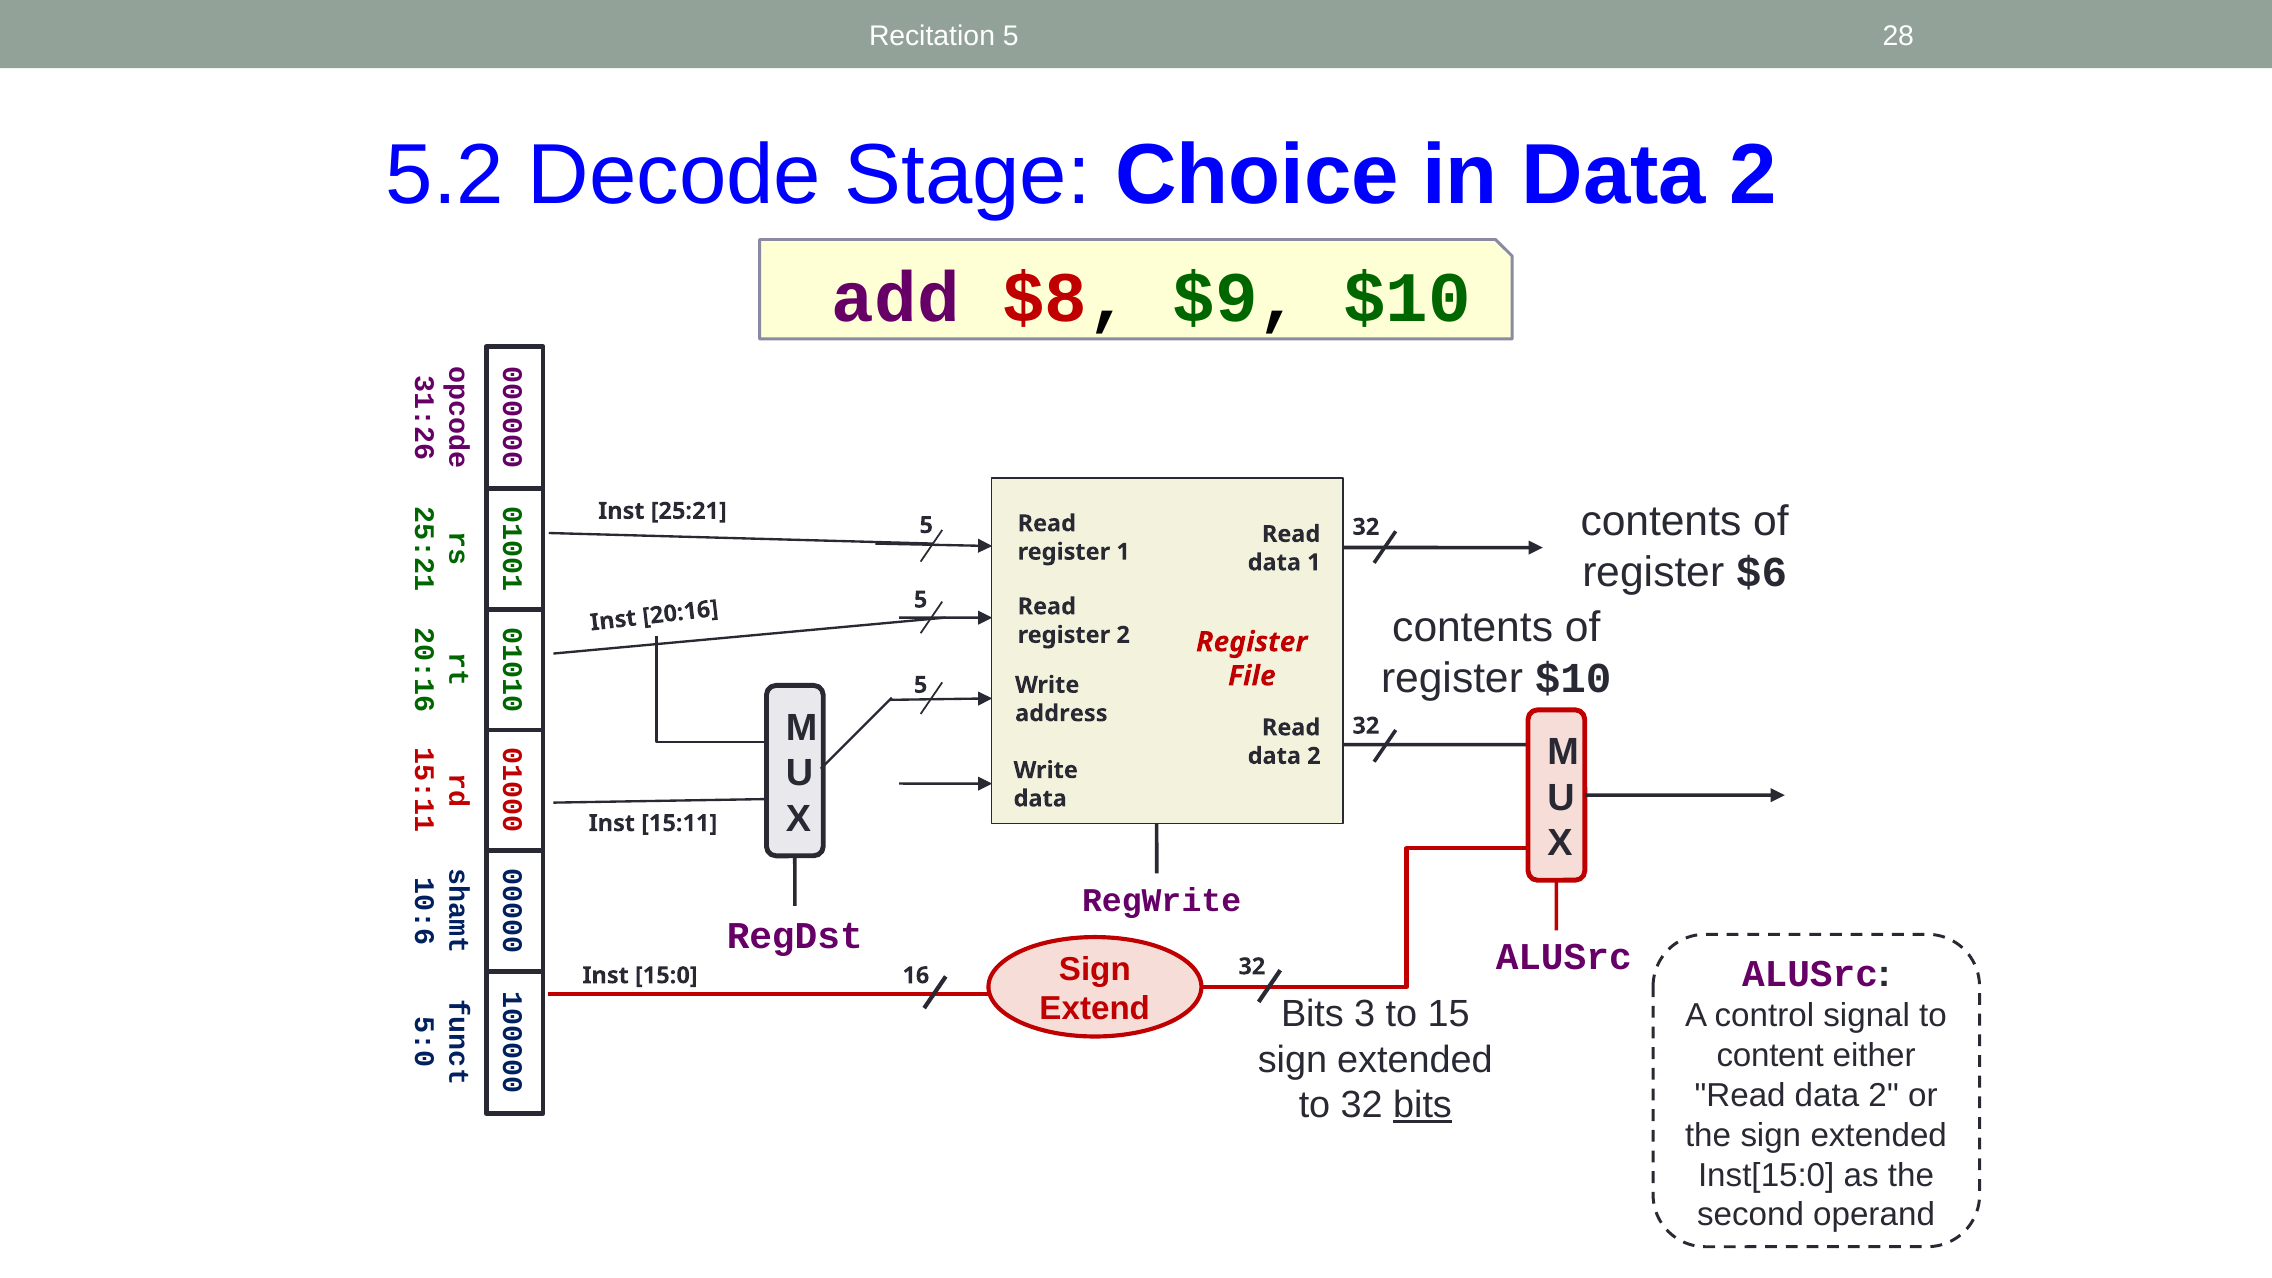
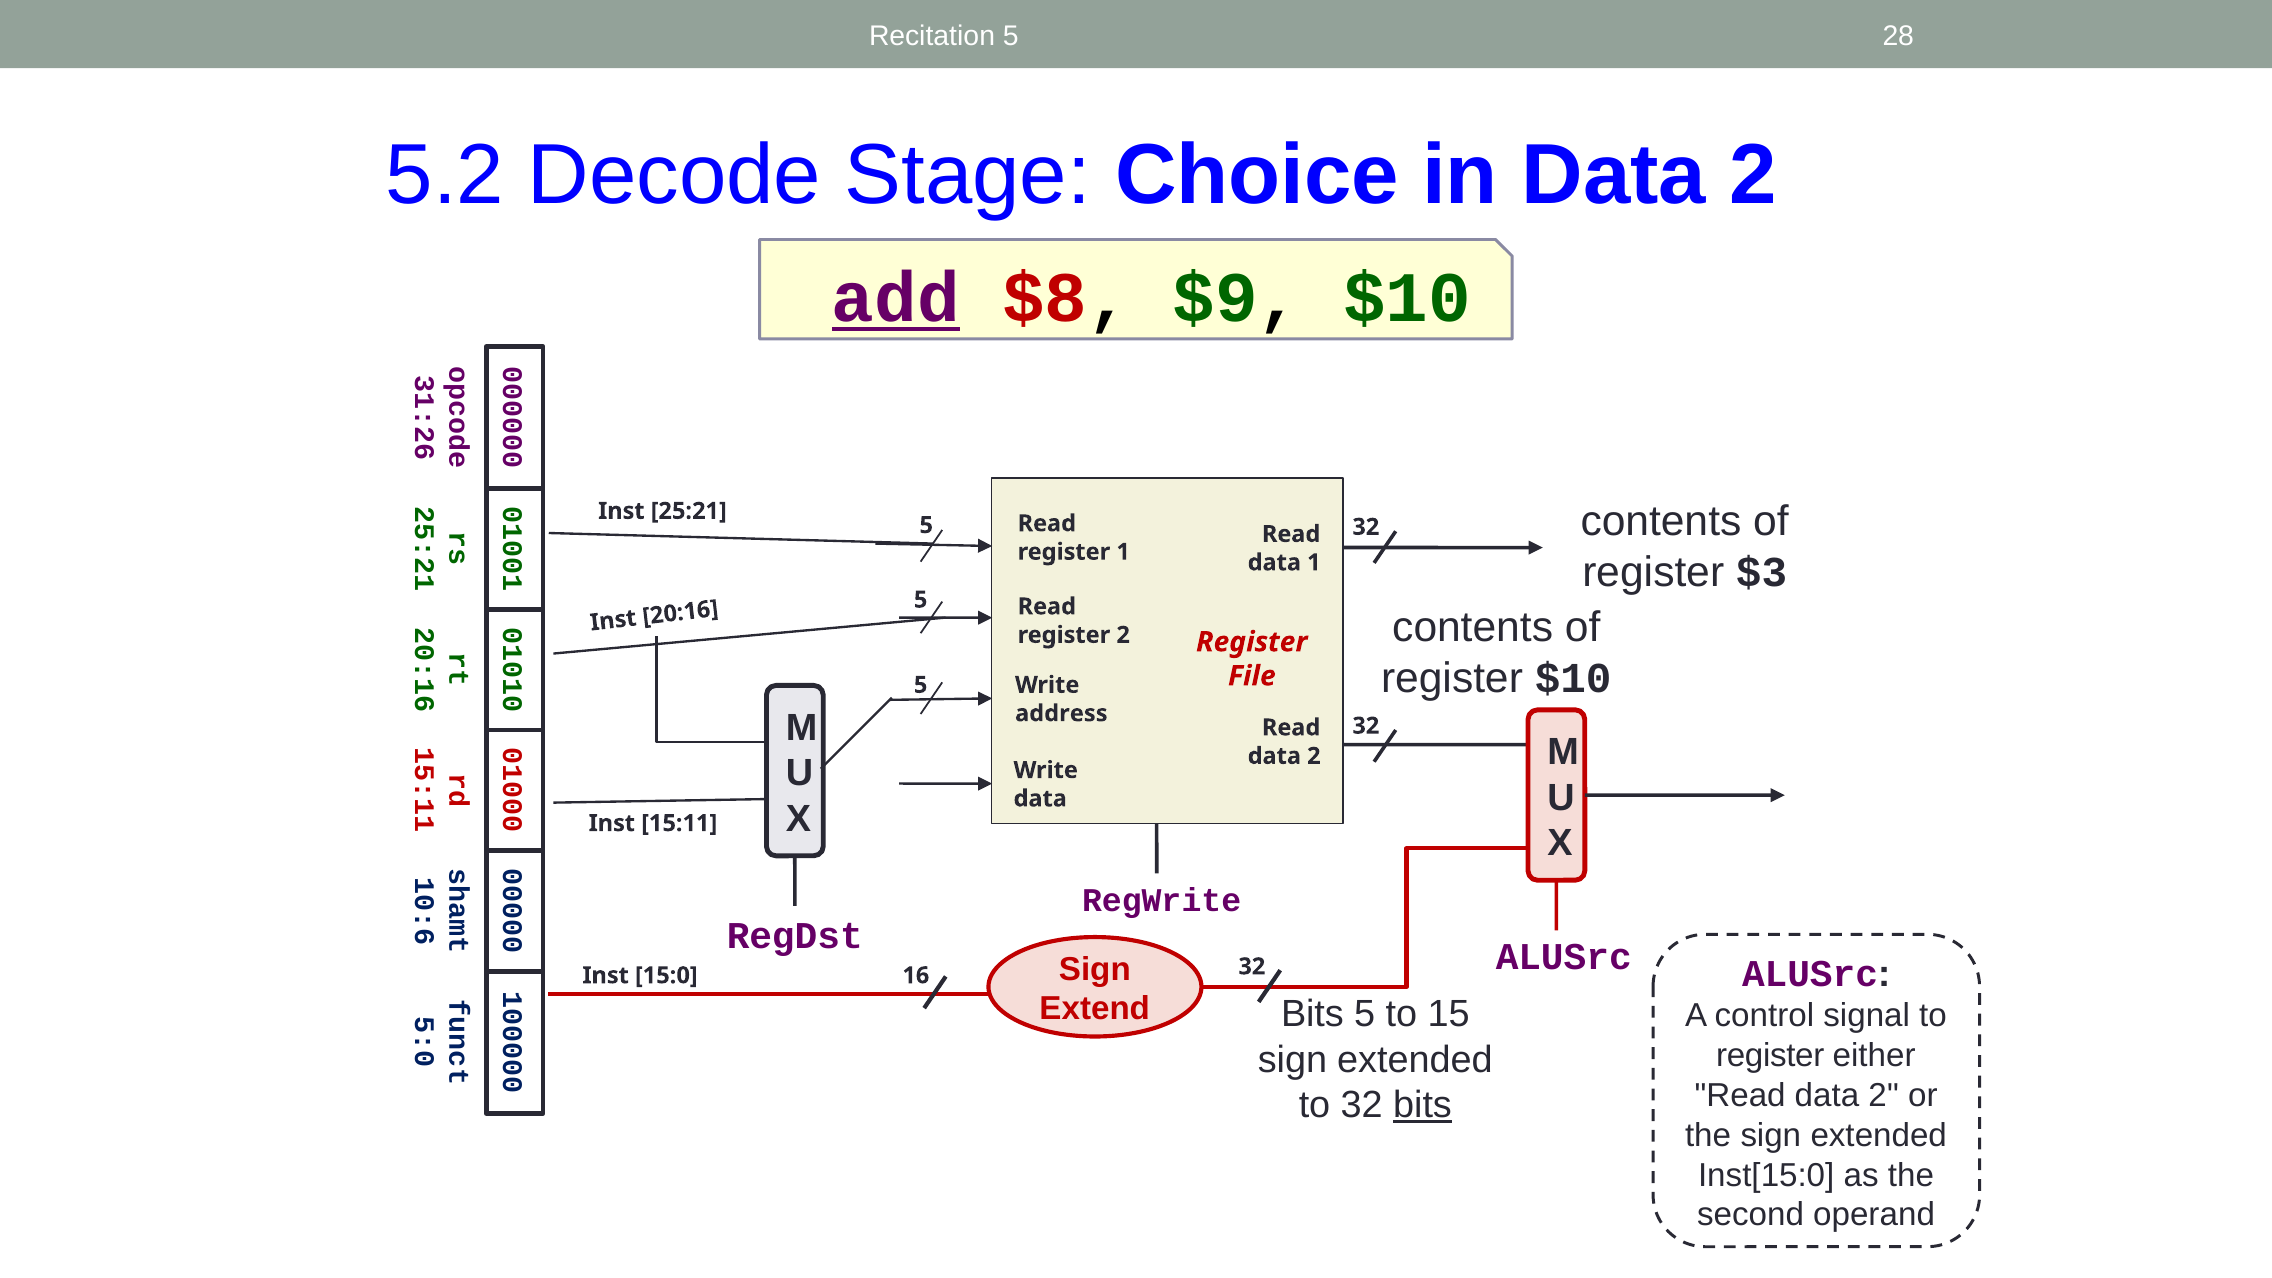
add underline: none -> present (896, 298)
$6: $6 -> $3 (1762, 572)
Bits 3: 3 -> 5 (1365, 1014)
content: content -> register (1770, 1056)
